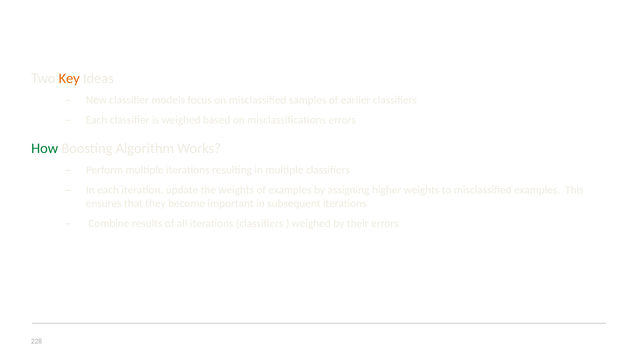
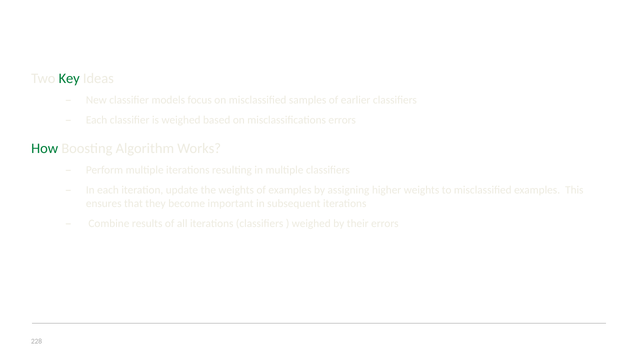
Key colour: orange -> green (69, 78)
